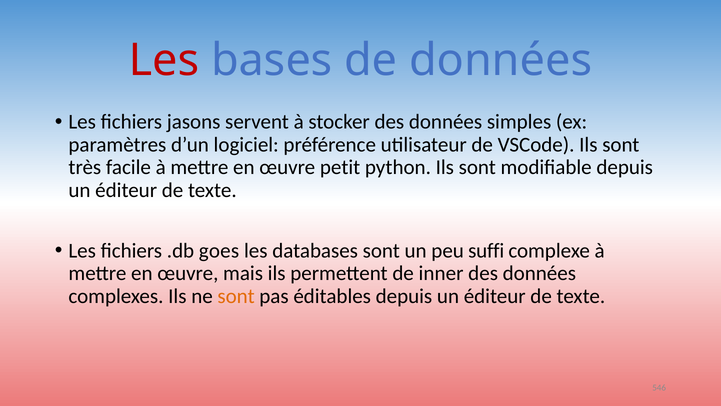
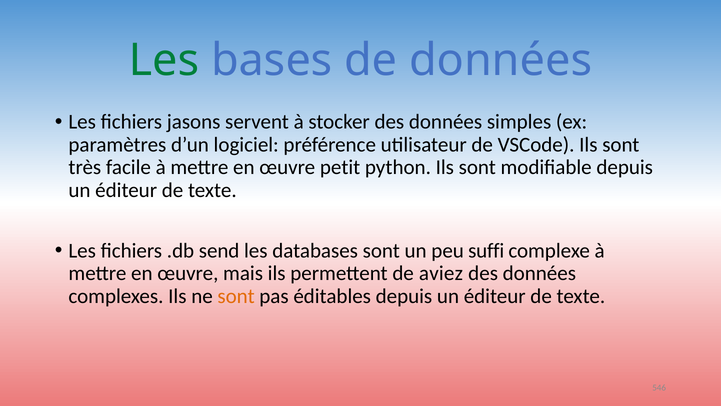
Les colour: red -> green (164, 60)
goes: goes -> send (219, 251)
inner: inner -> aviez (441, 273)
